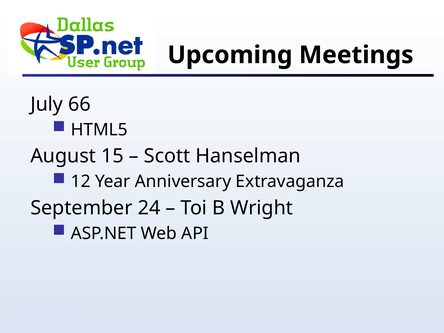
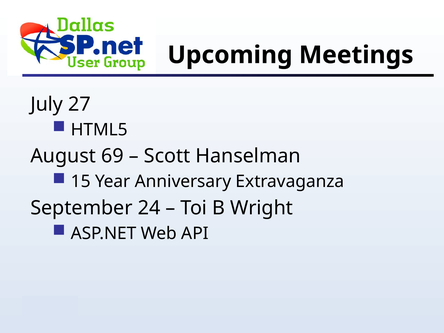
66: 66 -> 27 (79, 104)
15: 15 -> 69 (112, 156)
12: 12 -> 15 (81, 182)
